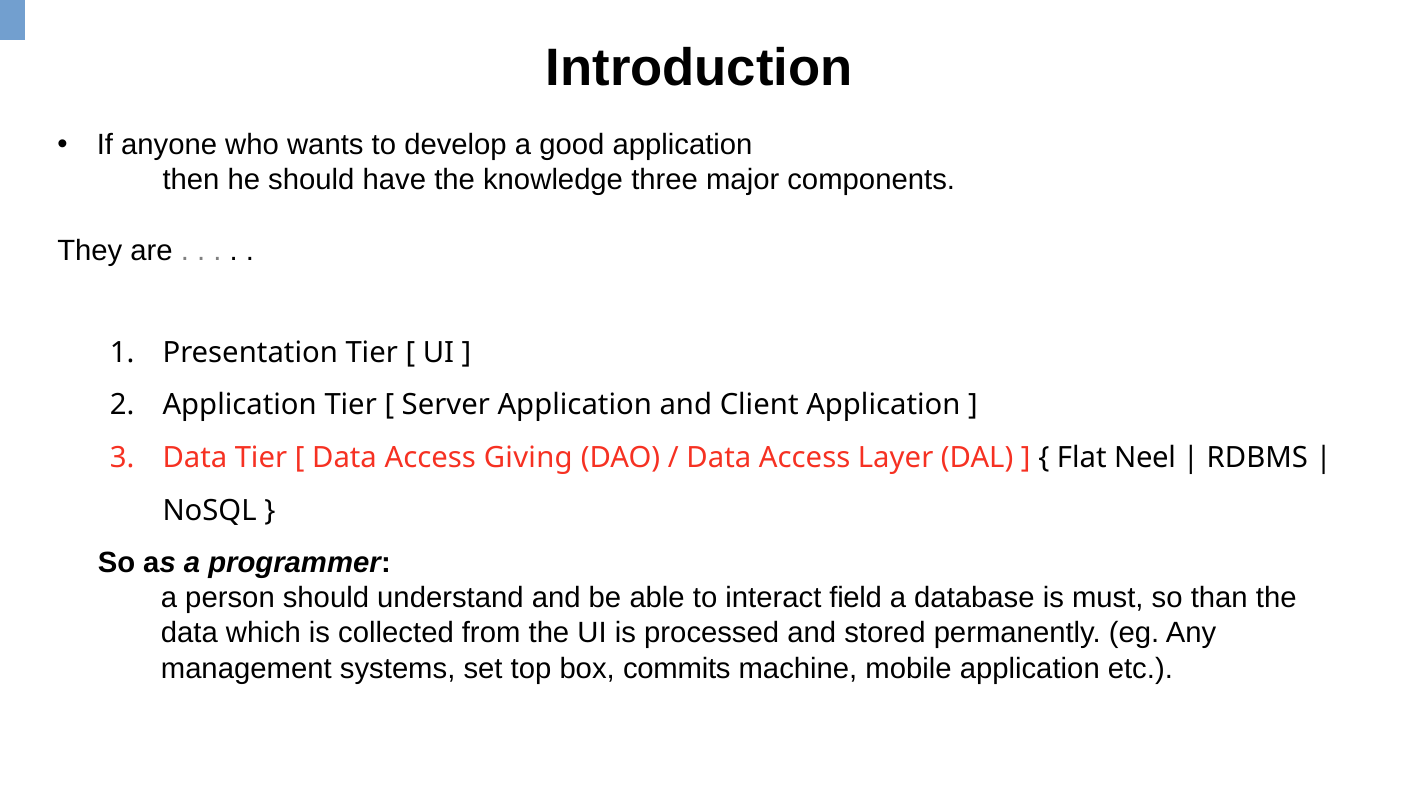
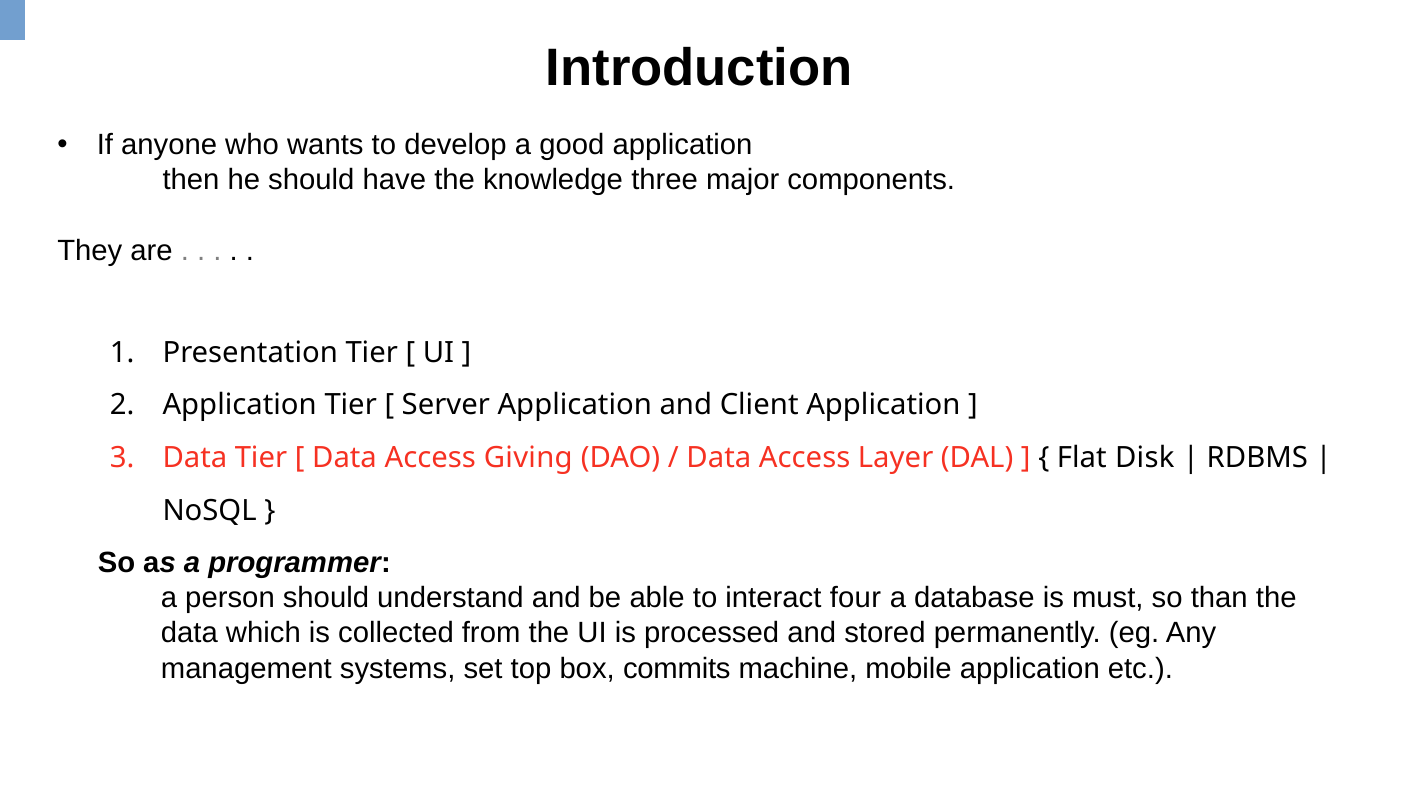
Neel: Neel -> Disk (1145, 458)
field: field -> four (855, 598)
